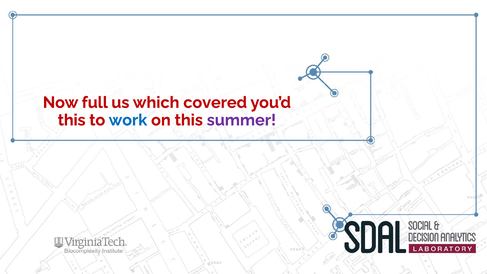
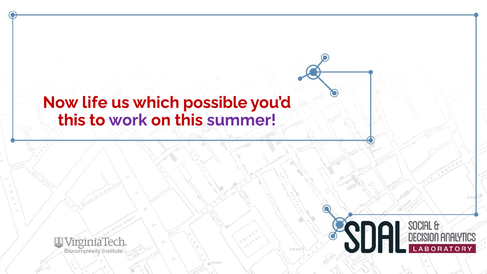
full: full -> life (95, 103)
covered: covered -> possible (215, 103)
work colour: blue -> purple (128, 120)
